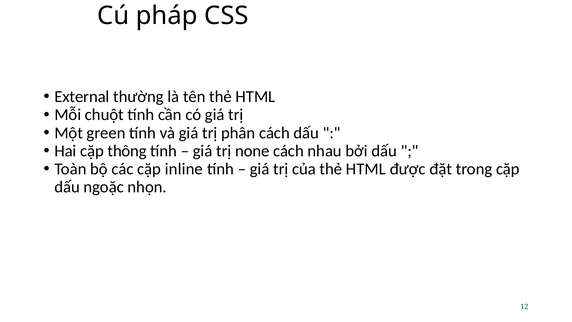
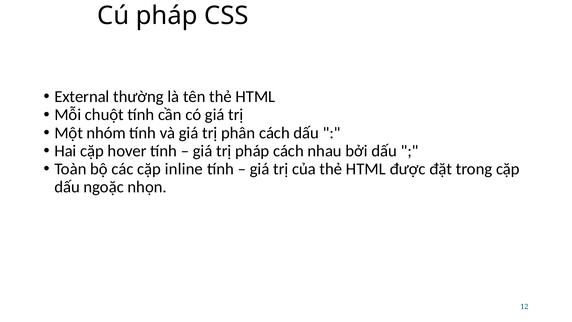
green: green -> nhóm (106, 133)
thông: thông -> hover (127, 151)
trị none: none -> pháp (252, 151)
